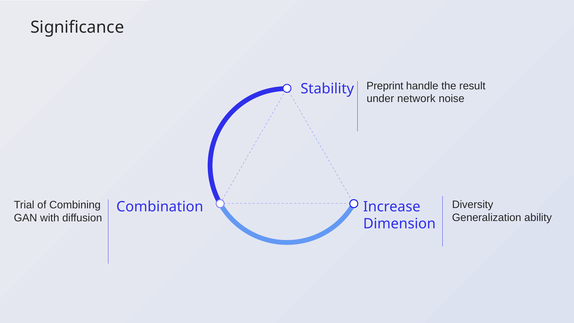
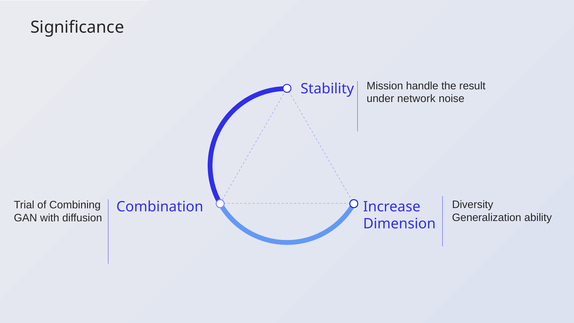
Preprint: Preprint -> Mission (385, 86)
